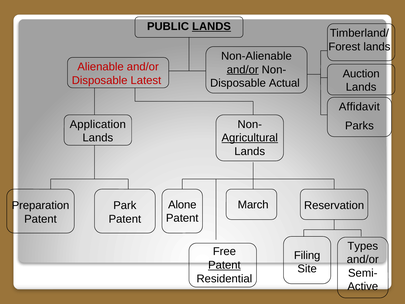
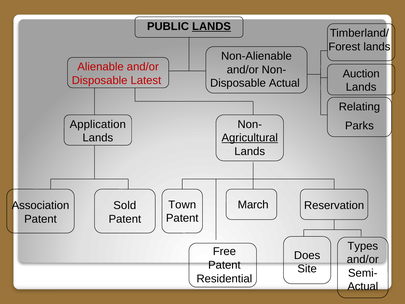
and/or underline: present -> none (243, 70)
Affidavit: Affidavit -> Relating (359, 107)
Alone: Alone -> Town (182, 205)
Preparation: Preparation -> Association (40, 205)
Park: Park -> Sold (125, 205)
Filing: Filing -> Does (307, 255)
Patent underline: present -> none (224, 265)
Active: Active -> Actual (363, 286)
